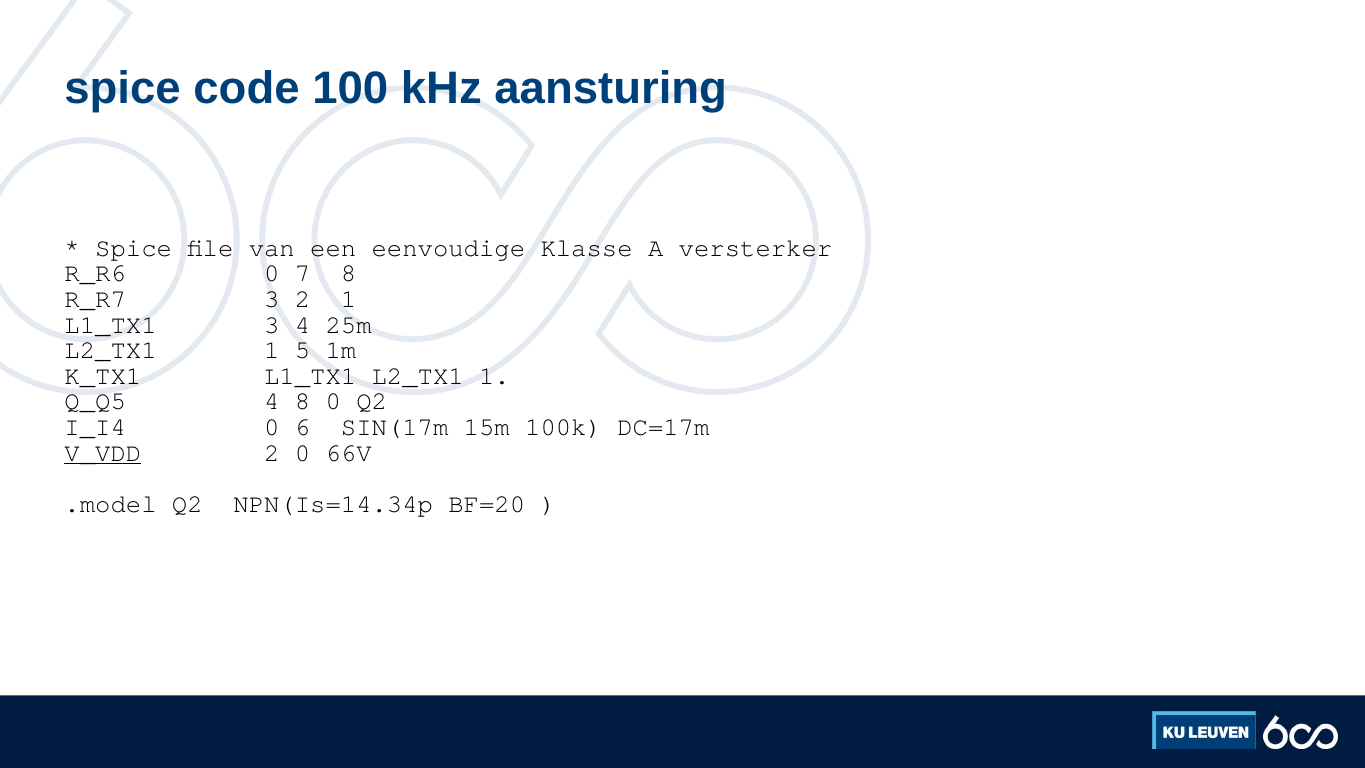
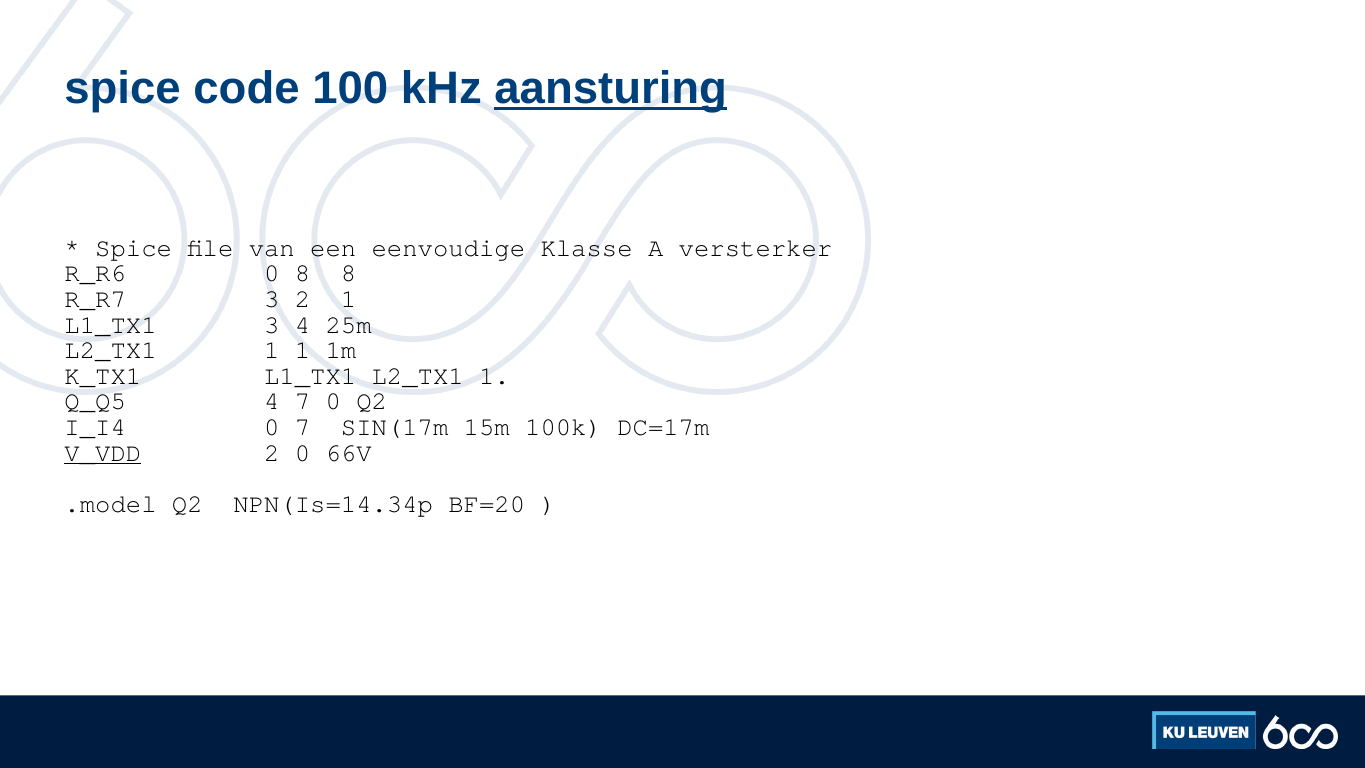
aansturing underline: none -> present (611, 89)
0 7: 7 -> 8 (303, 273)
1 5: 5 -> 1 (303, 350)
4 8: 8 -> 7 (303, 401)
0 6: 6 -> 7 (303, 427)
